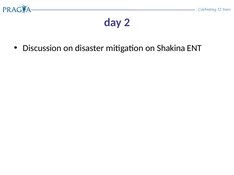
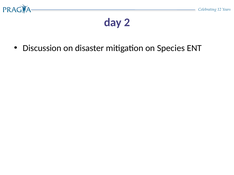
Shakina: Shakina -> Species (171, 48)
